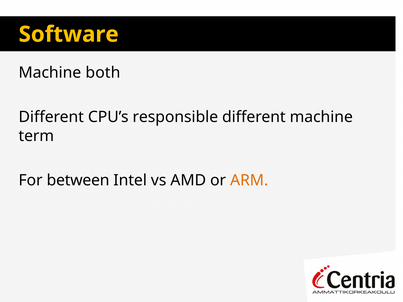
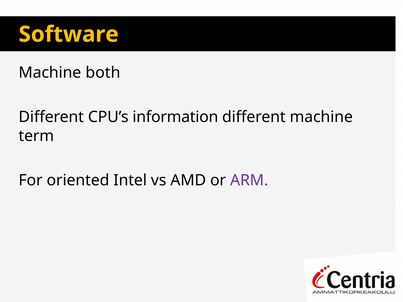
responsible: responsible -> information (175, 117)
between: between -> oriented (78, 180)
ARM colour: orange -> purple (249, 180)
